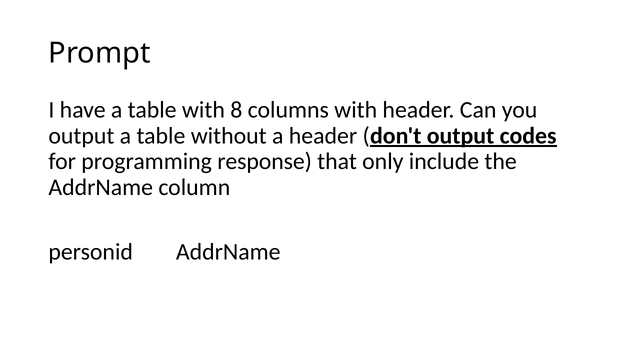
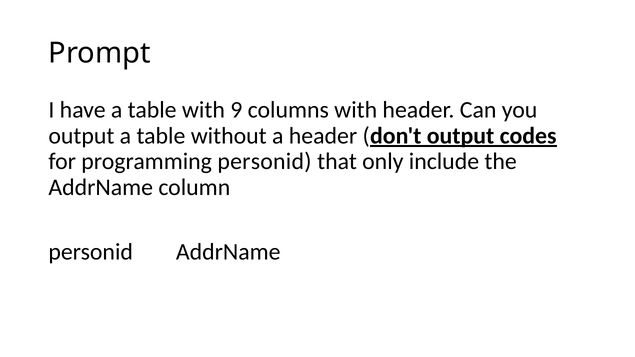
8: 8 -> 9 (236, 110)
programming response: response -> personid (264, 162)
